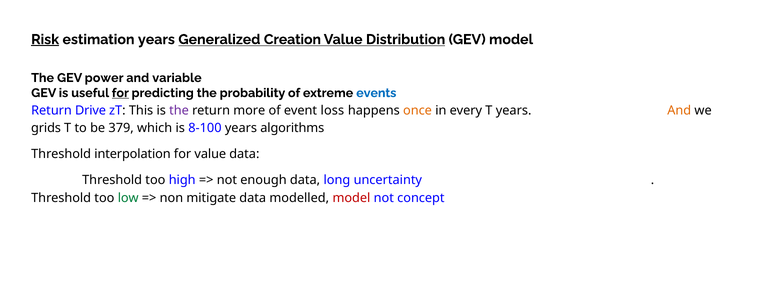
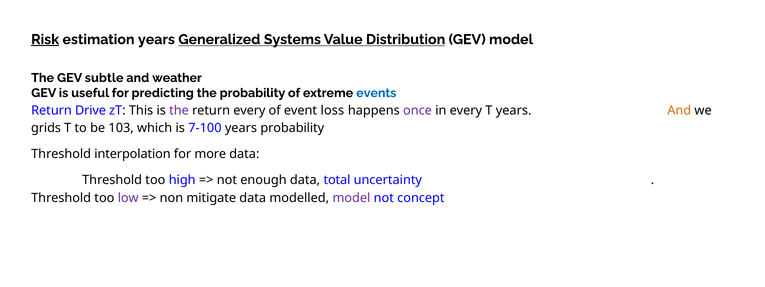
Creation: Creation -> Systems (292, 39)
power: power -> subtle (104, 78)
variable: variable -> weather (177, 78)
for underline: present -> none (120, 93)
return more: more -> every (249, 110)
once colour: orange -> purple (418, 110)
379: 379 -> 103 (121, 128)
8-100: 8-100 -> 7-100 (205, 128)
years algorithms: algorithms -> probability (292, 128)
for value: value -> more (210, 154)
long: long -> total (337, 180)
low colour: green -> purple (128, 198)
model colour: red -> purple (351, 198)
